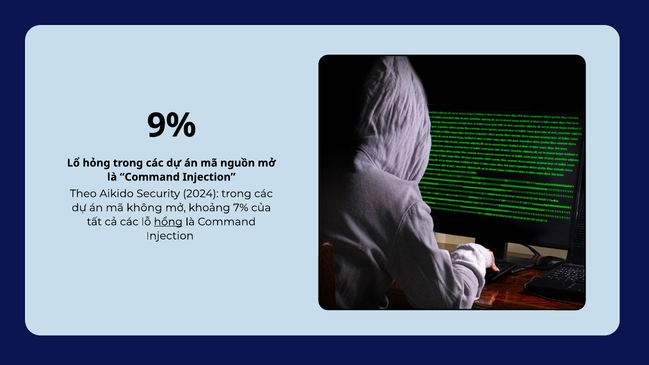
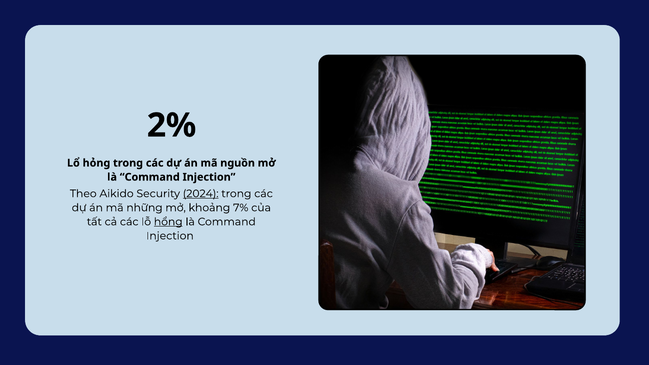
9%: 9% -> 2% (172, 125)
2024 underline: none -> present (201, 194)
không: không -> những (145, 208)
